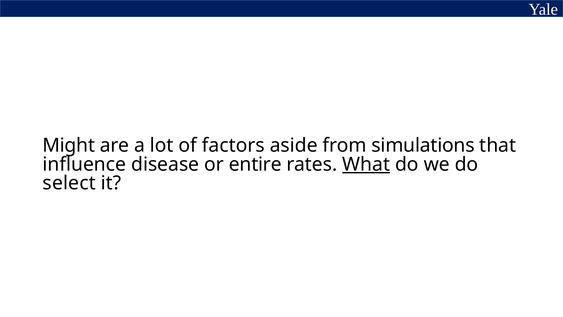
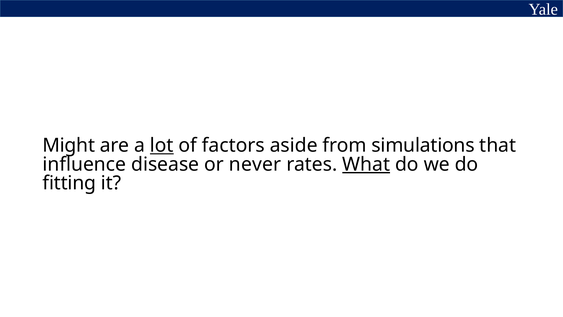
lot underline: none -> present (162, 145)
entire: entire -> never (255, 164)
select: select -> fitting (69, 183)
